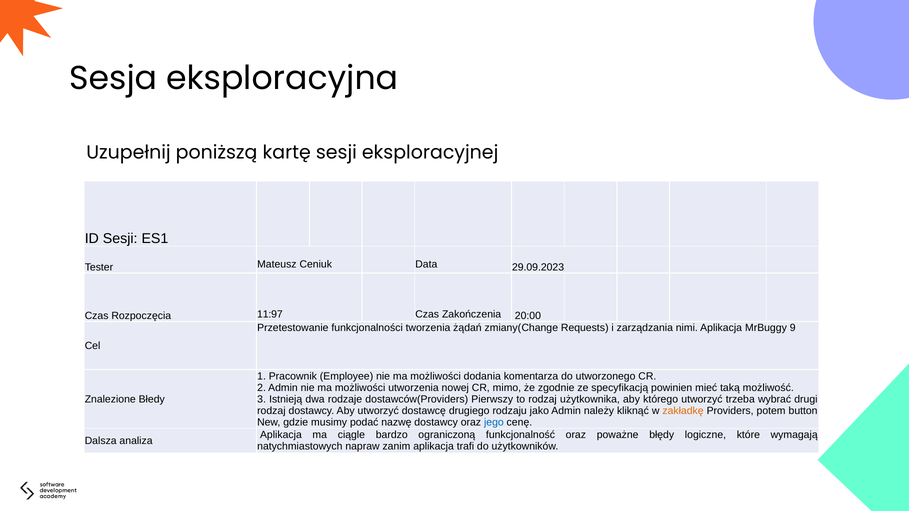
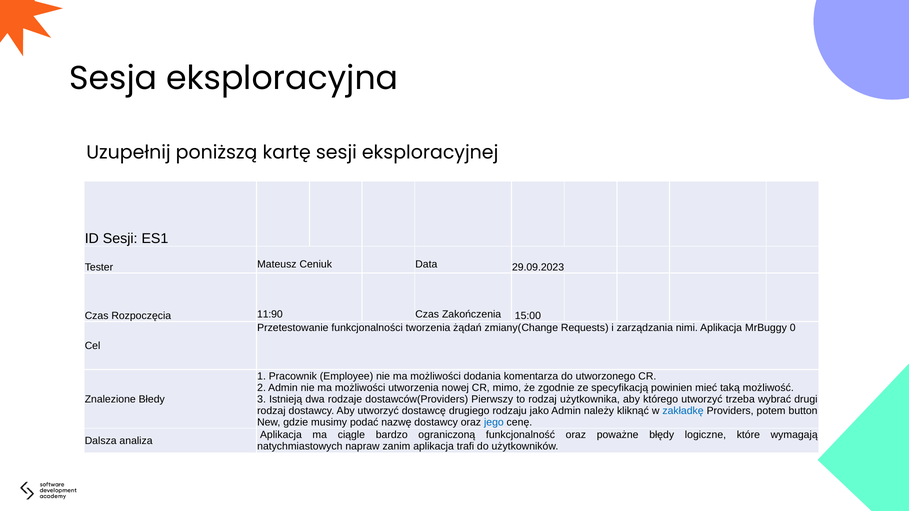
11:97: 11:97 -> 11:90 (270, 315)
20:00: 20:00 -> 15:00 (528, 316)
9: 9 -> 0 (793, 328)
zakładkę colour: orange -> blue (683, 411)
